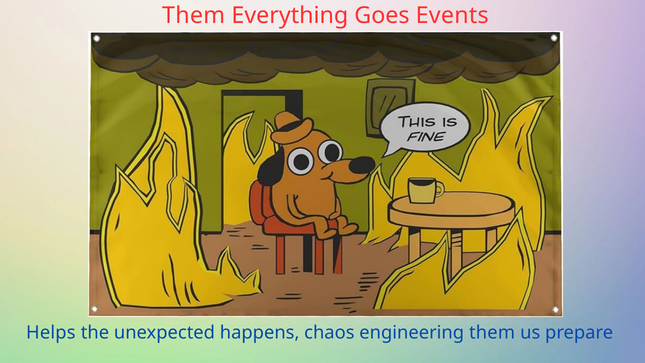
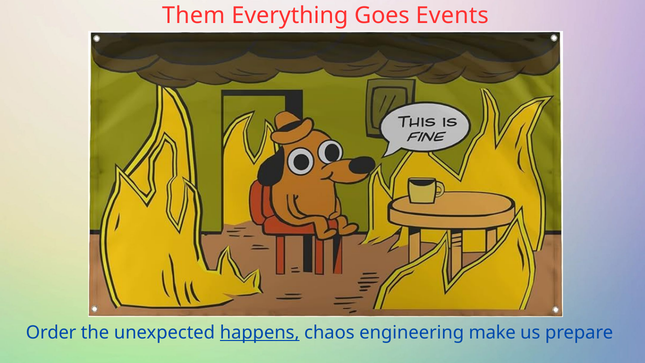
Helps: Helps -> Order (51, 332)
happens underline: none -> present (260, 332)
engineering them: them -> make (492, 332)
